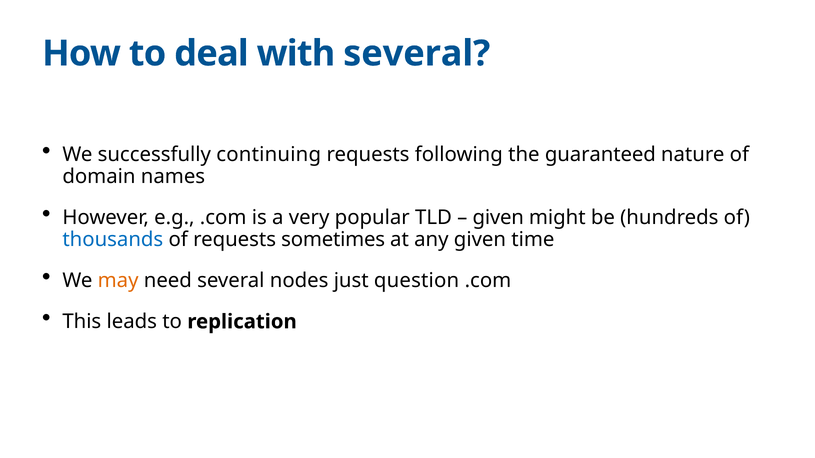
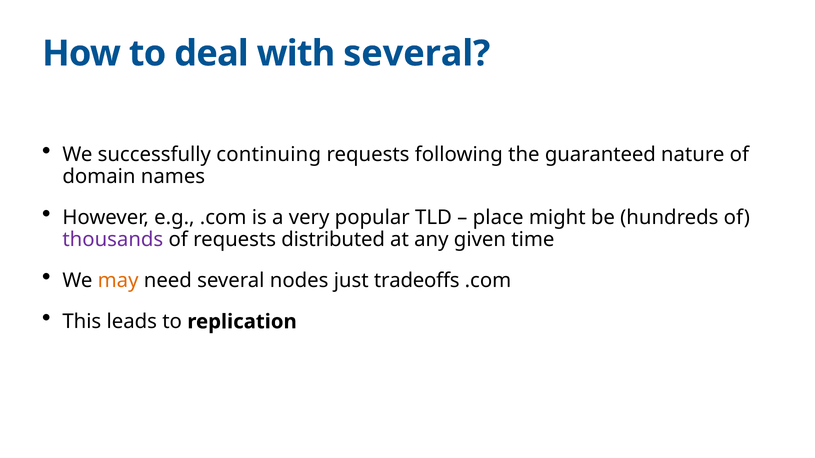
given: given -> place (498, 218)
thousands colour: blue -> purple (113, 240)
sometimes: sometimes -> distributed (333, 240)
question: question -> tradeoffs (417, 281)
